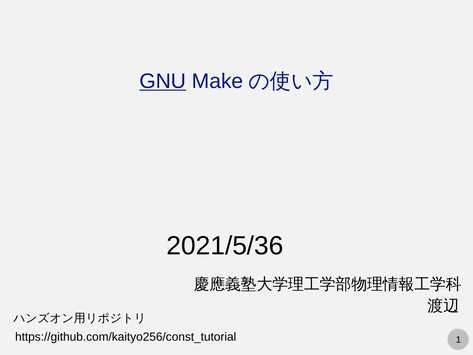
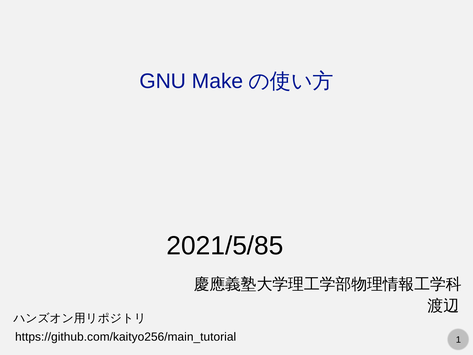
GNU underline: present -> none (163, 81)
2021/5/36: 2021/5/36 -> 2021/5/85 (225, 246)
https://github.com/kaityo256/const_tutorial: https://github.com/kaityo256/const_tutorial -> https://github.com/kaityo256/main_tutorial (126, 337)
